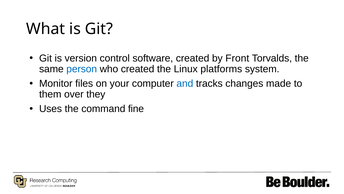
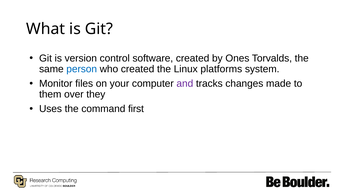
Front: Front -> Ones (237, 58)
and colour: blue -> purple (185, 83)
fine: fine -> first (136, 109)
